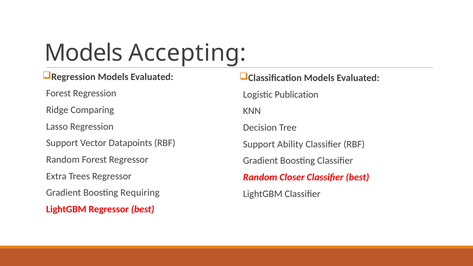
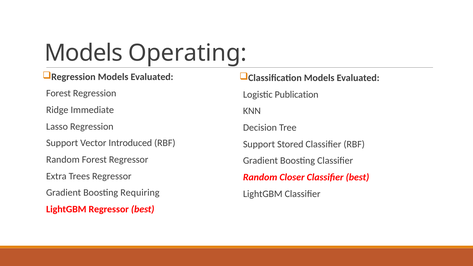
Accepting: Accepting -> Operating (188, 53)
Comparing: Comparing -> Immediate (92, 110)
Datapoints: Datapoints -> Introduced (130, 143)
Ability: Ability -> Stored (290, 144)
